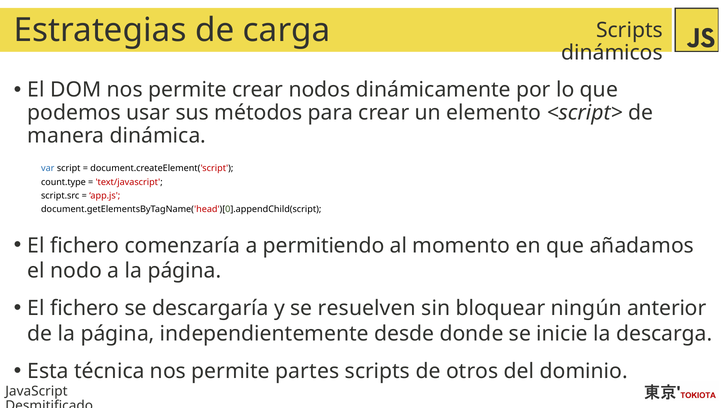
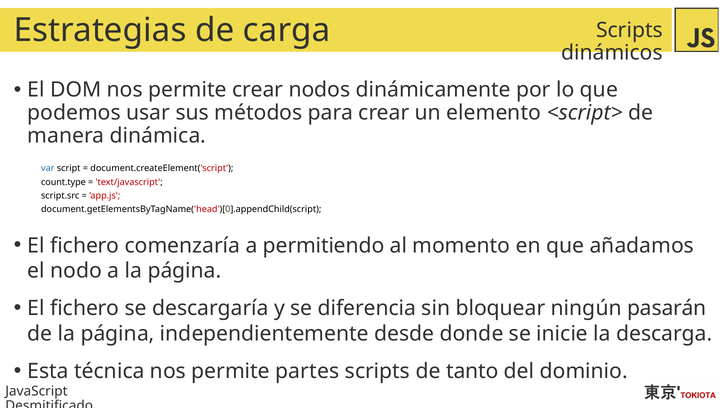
resuelven: resuelven -> diferencia (367, 309)
anterior: anterior -> pasarán (667, 309)
otros: otros -> tanto (472, 372)
